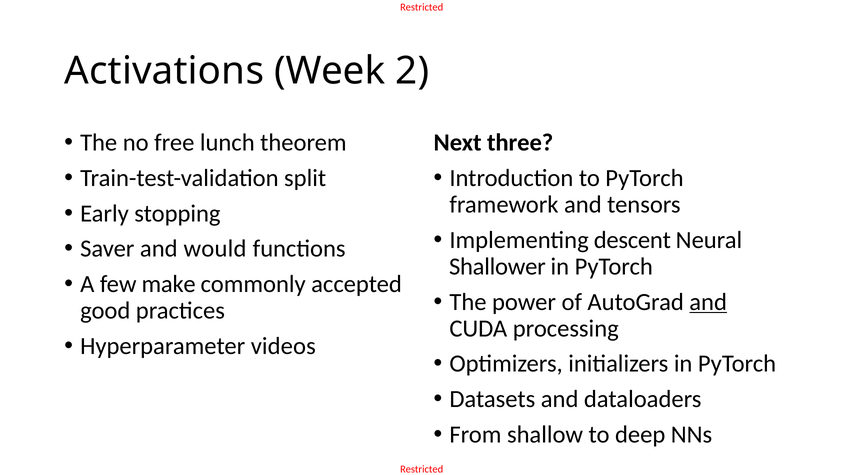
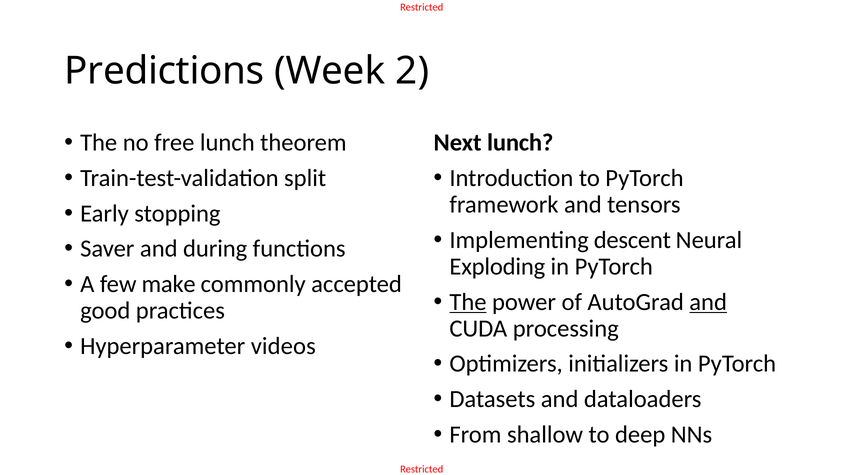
Activations: Activations -> Predictions (164, 71)
Next three: three -> lunch (520, 143)
would: would -> during (215, 249)
Shallower: Shallower -> Exploding (497, 266)
The underline: none -> present (468, 302)
